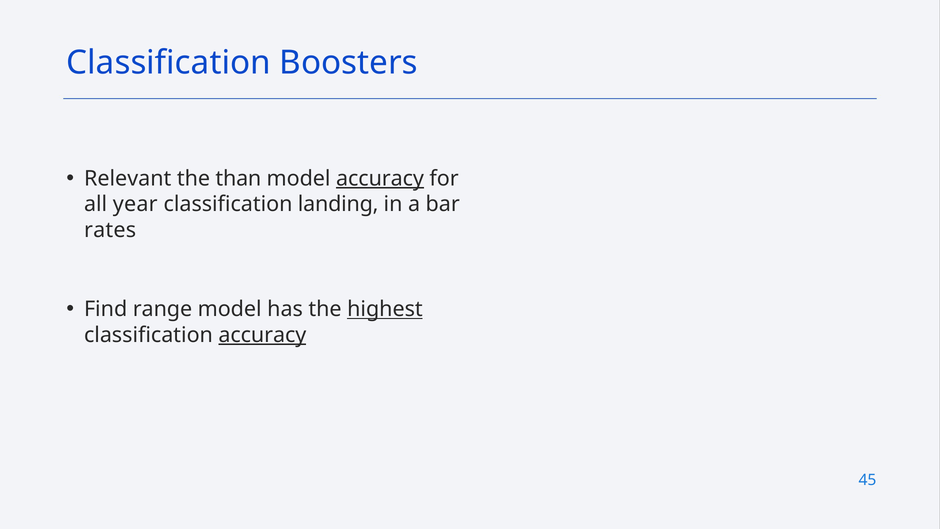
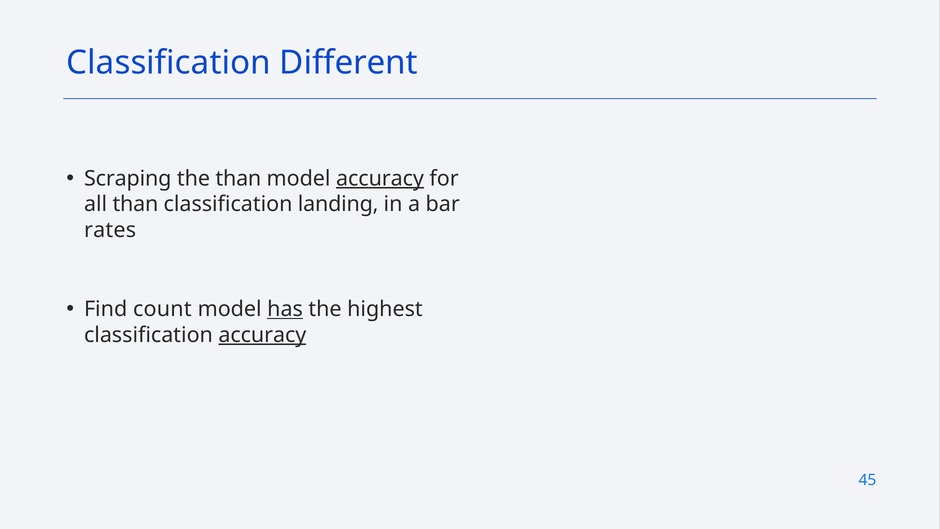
Boosters: Boosters -> Different (349, 63)
Relevant: Relevant -> Scraping (128, 178)
all year: year -> than (135, 204)
range: range -> count (162, 309)
has underline: none -> present (285, 309)
highest underline: present -> none (385, 309)
